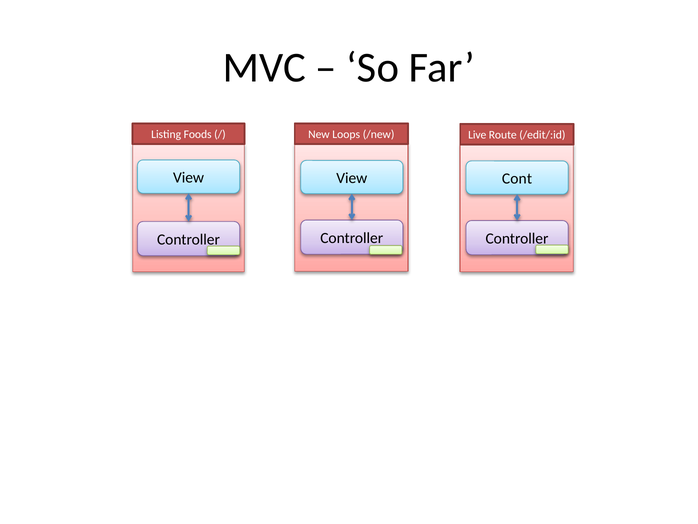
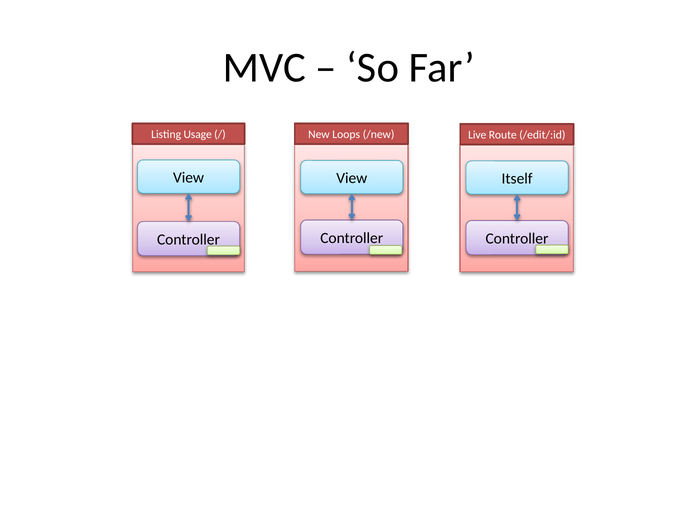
Foods: Foods -> Usage (198, 135)
Cont: Cont -> Itself (517, 178)
